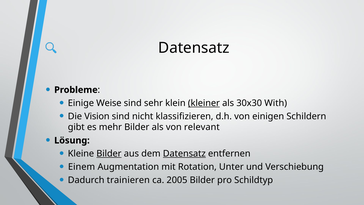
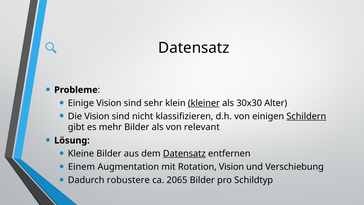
Einige Weise: Weise -> Vision (109, 103)
With: With -> Alter (276, 103)
Schildern underline: none -> present (306, 116)
Bilder underline: present -> none (109, 153)
Rotation Unter: Unter -> Vision (231, 167)
trainieren: trainieren -> robustere (128, 180)
2005: 2005 -> 2065 (177, 180)
